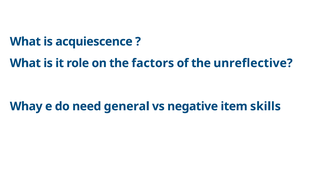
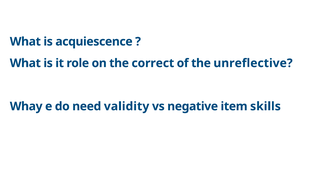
factors: factors -> correct (153, 63)
general: general -> validity (127, 107)
